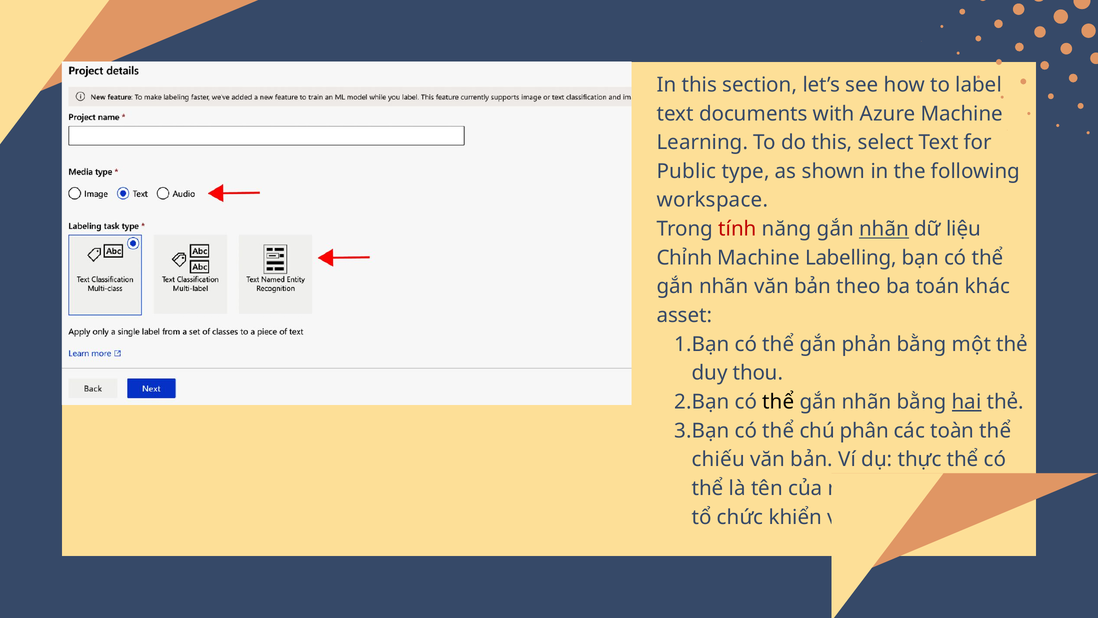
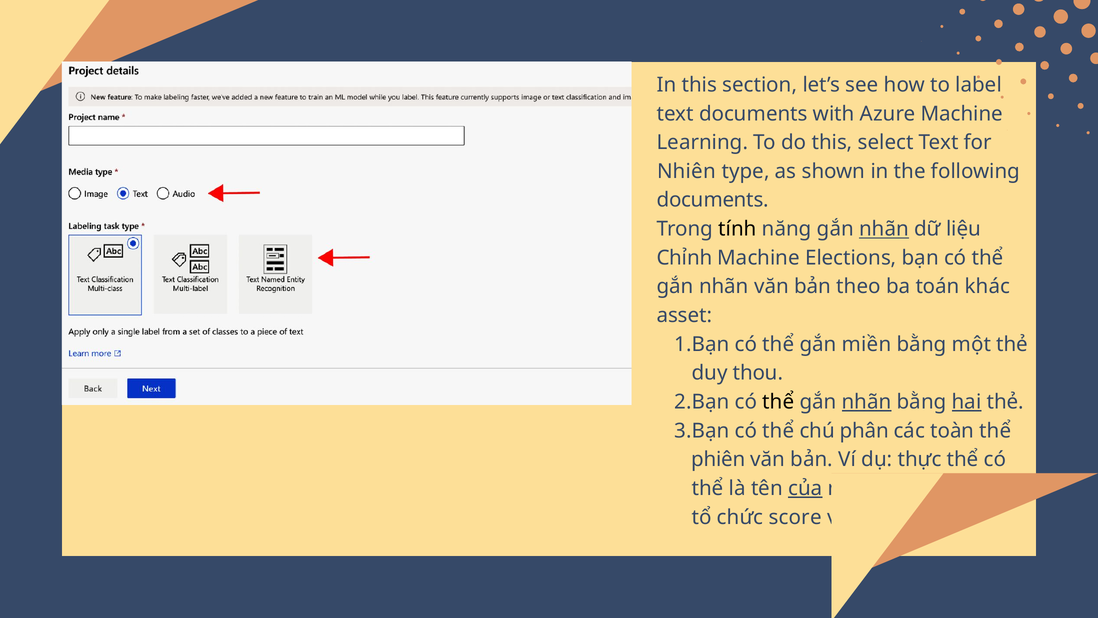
Public: Public -> Nhiên (687, 171)
workspace: workspace -> documents (713, 200)
tính colour: red -> black (738, 229)
Labelling: Labelling -> Elections (851, 258)
phản: phản -> miền (867, 344)
nhãn underline: none -> present (867, 402)
chiếu: chiếu -> phiên (719, 459)
của underline: none -> present (805, 488)
khiển: khiển -> score (795, 517)
